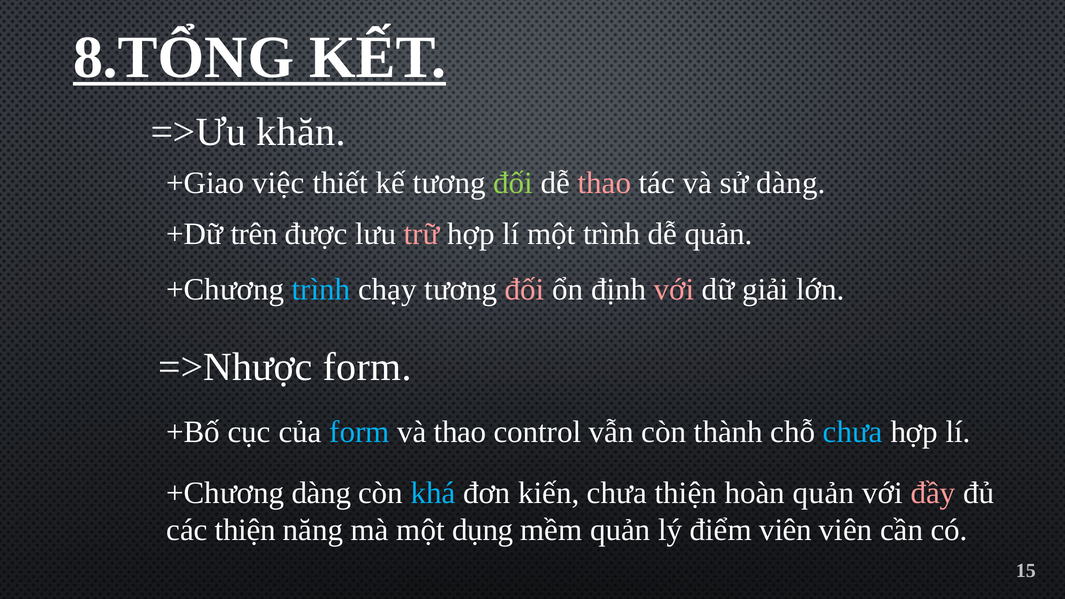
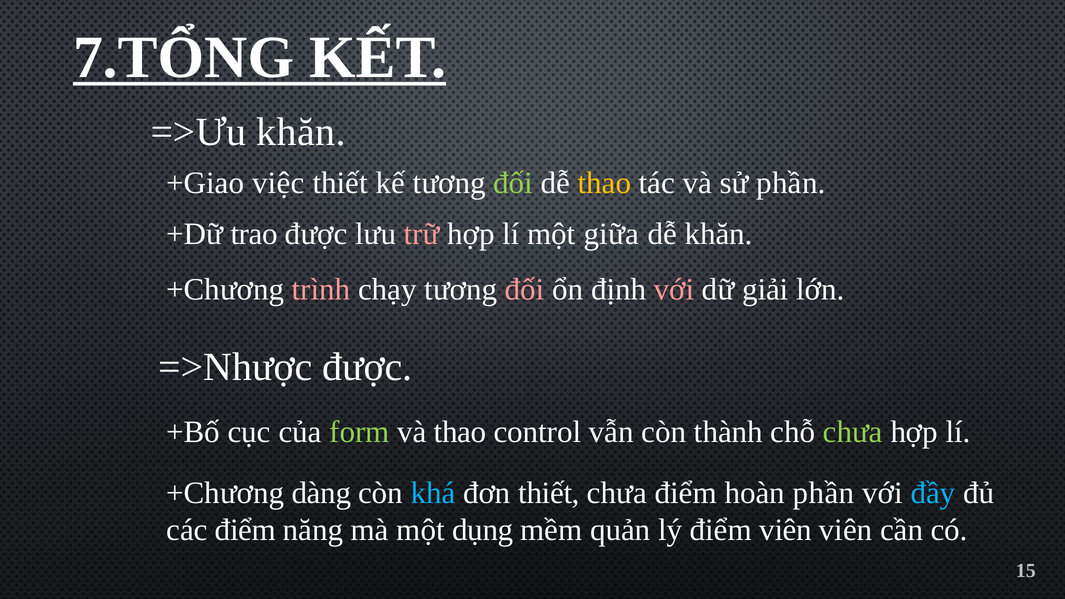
8.TỔNG: 8.TỔNG -> 7.TỔNG (184, 57)
thao colour: pink -> yellow (604, 183)
sử dàng: dàng -> phần (791, 183)
trên: trên -> trao (254, 234)
một trình: trình -> giữa (611, 234)
dễ quản: quản -> khăn (719, 234)
trình colour: light blue -> pink (321, 289)
=>Nhược form: form -> được (367, 367)
form colour: light blue -> light green (359, 432)
chưa colour: light blue -> light green (853, 432)
đơn kiến: kiến -> thiết (549, 493)
chưa thiện: thiện -> điểm (686, 493)
hoàn quản: quản -> phần (824, 493)
đầy colour: pink -> light blue (933, 493)
các thiện: thiện -> điểm (245, 530)
